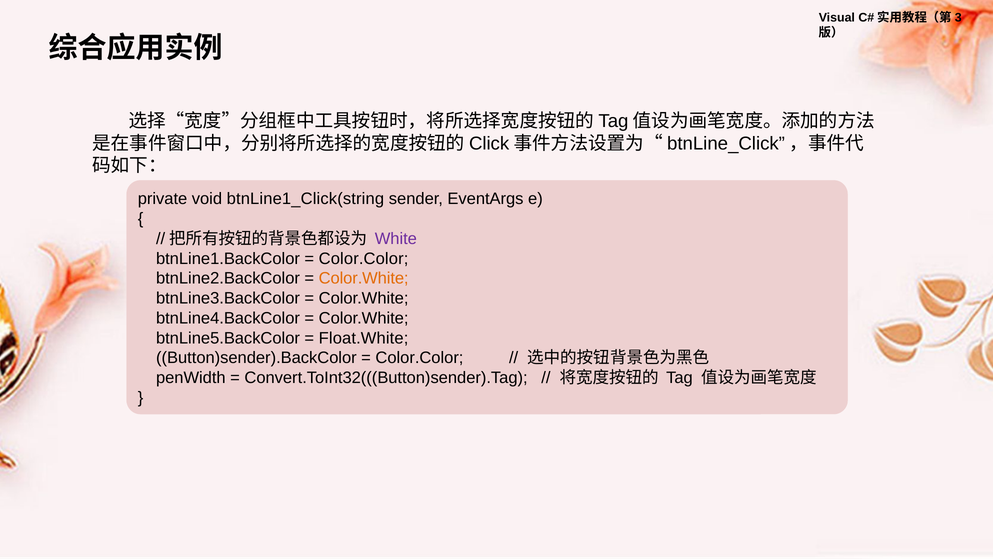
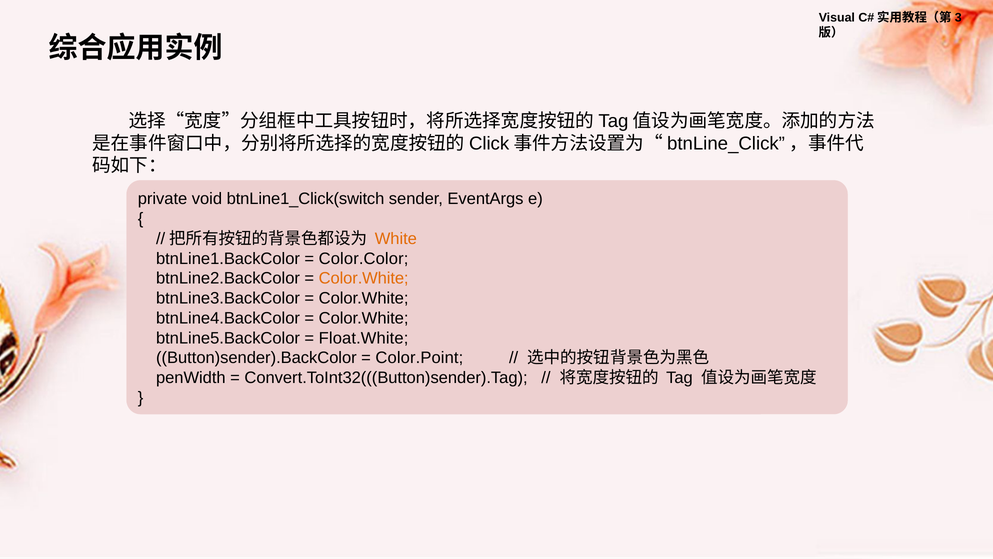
btnLine1_Click(string: btnLine1_Click(string -> btnLine1_Click(switch (306, 199)
White colour: purple -> orange (396, 239)
Color.Color: Color.Color -> Color.Point (419, 358)
